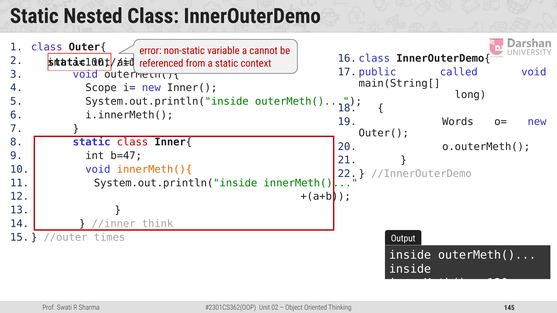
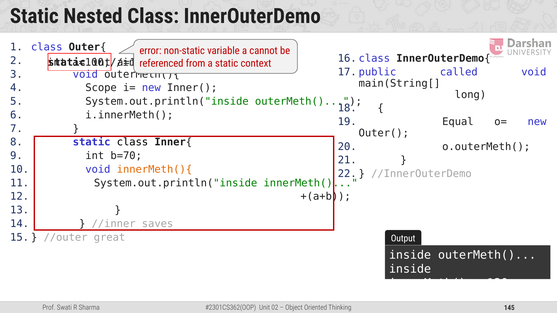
Words: Words -> Equal (458, 122)
class colour: red -> black (132, 142)
b=47: b=47 -> b=70 (126, 156)
think: think -> saves (158, 224)
times: times -> great (110, 238)
